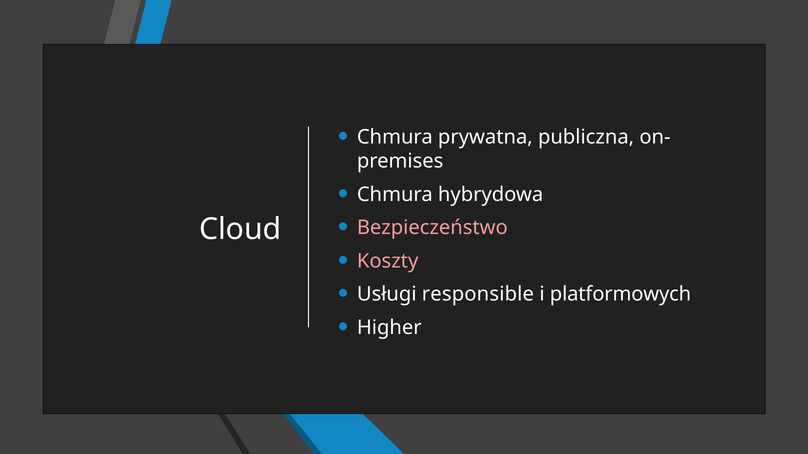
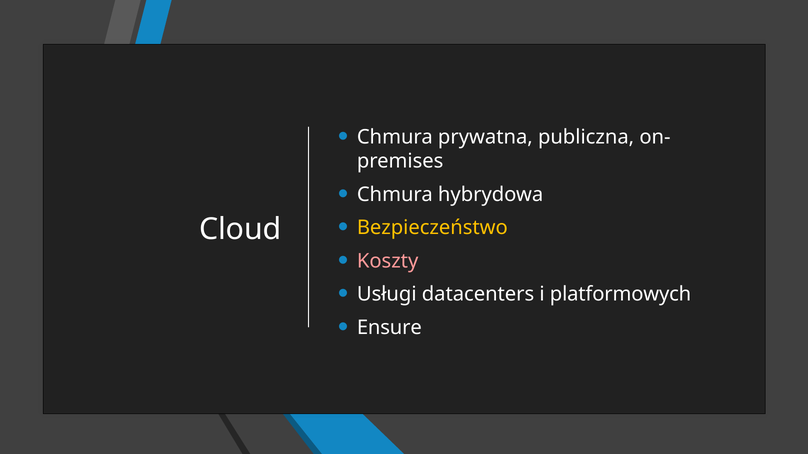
Bezpieczeństwo colour: pink -> yellow (432, 228)
responsible: responsible -> datacenters (478, 295)
Higher: Higher -> Ensure (389, 328)
